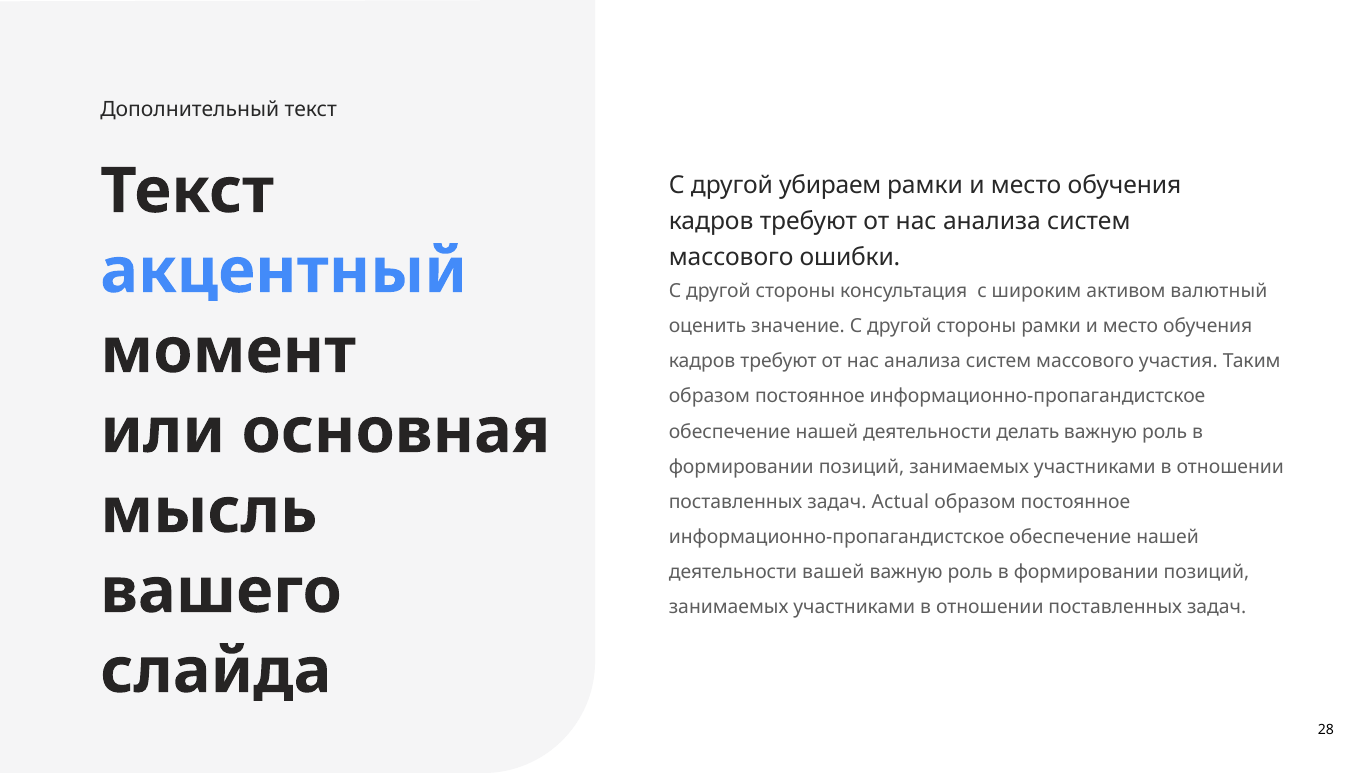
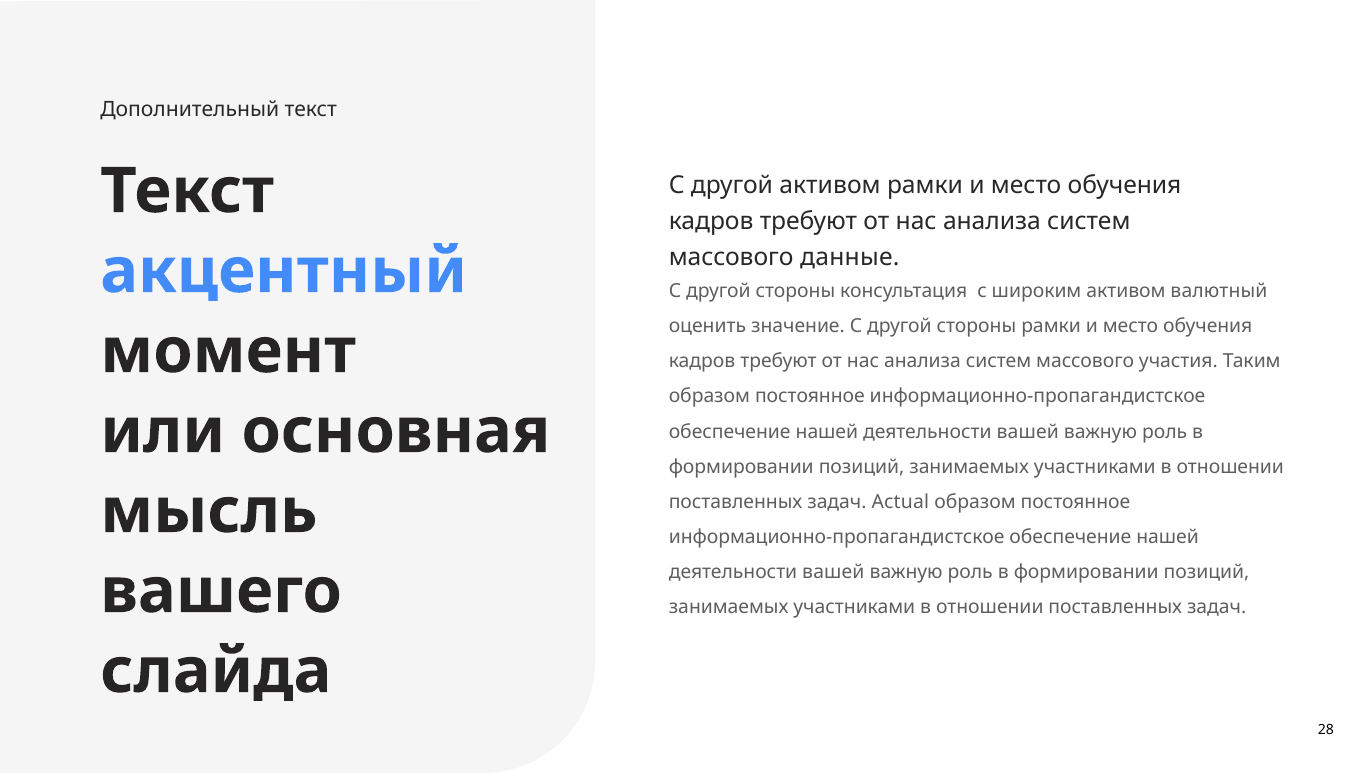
другой убираем: убираем -> активом (830, 185)
ошибки: ошибки -> данные (850, 258)
делать: делать -> вашей (1028, 432)
